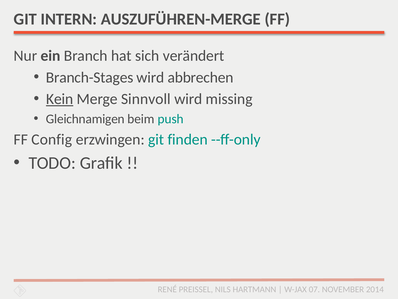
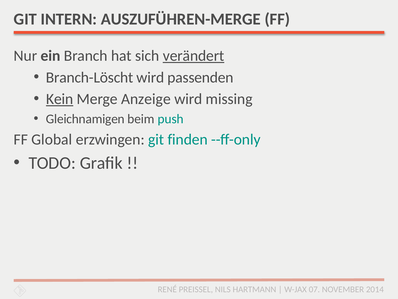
verändert underline: none -> present (194, 56)
Branch-Stages: Branch-Stages -> Branch-Löscht (90, 77)
abbrechen: abbrechen -> passenden (201, 77)
Sinnvoll: Sinnvoll -> Anzeige (146, 99)
Config: Config -> Global (52, 139)
